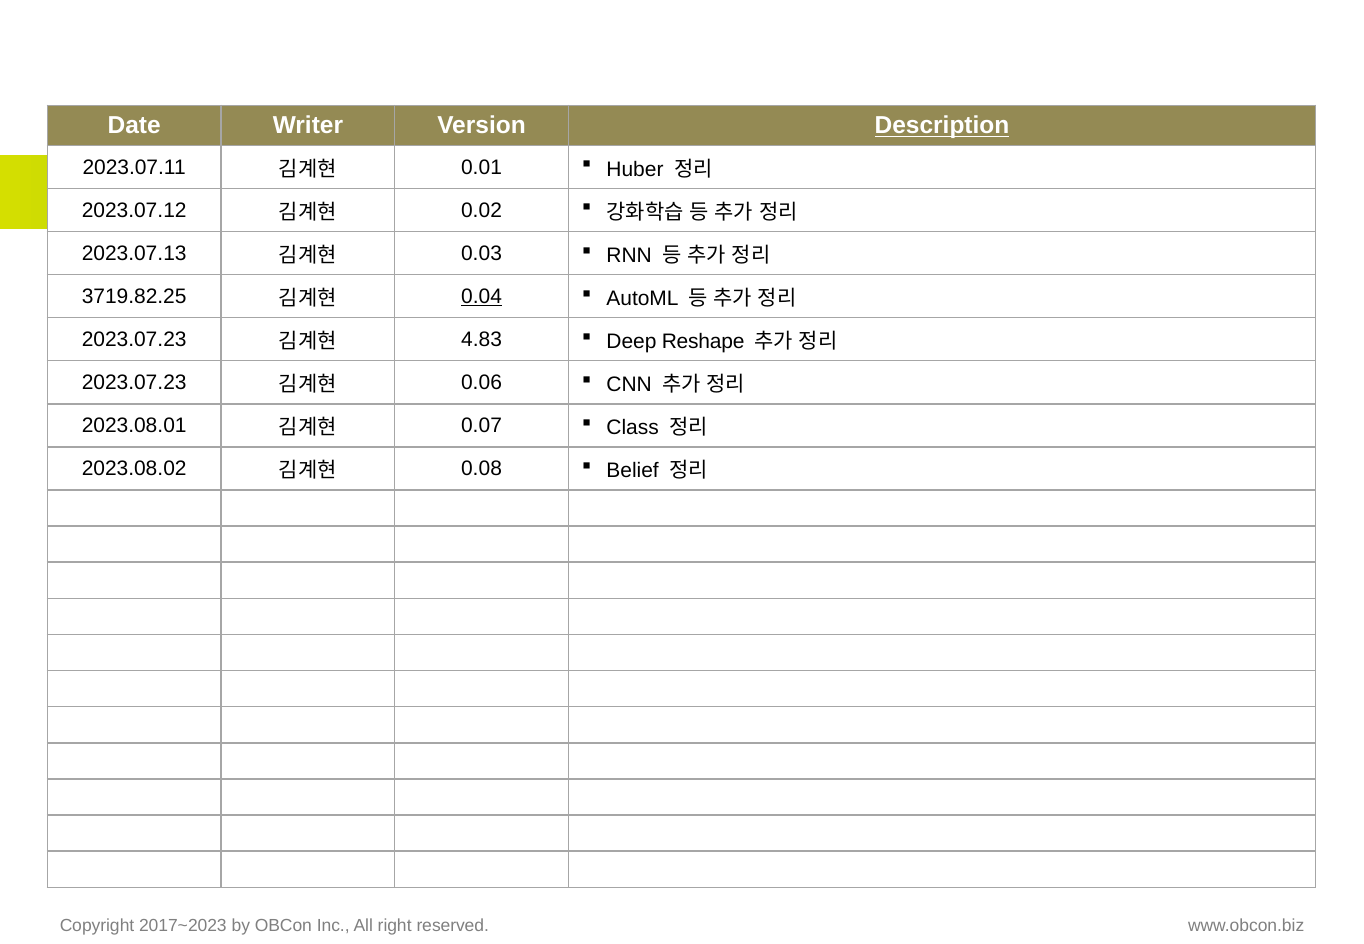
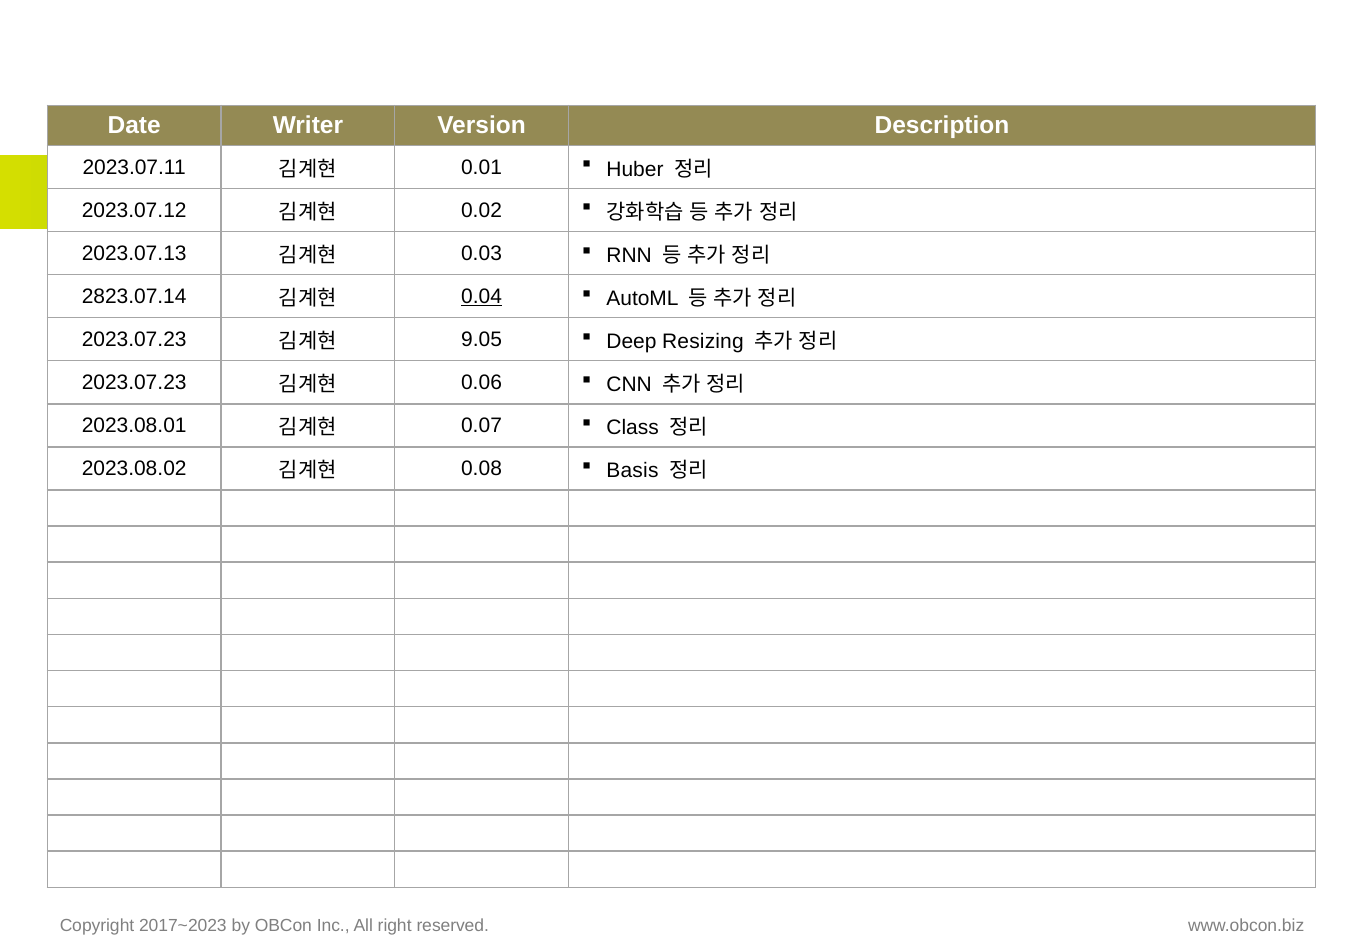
Description underline: present -> none (942, 126)
3719.82.25: 3719.82.25 -> 2823.07.14 (134, 297)
4.83: 4.83 -> 9.05 (482, 340)
Reshape: Reshape -> Resizing (703, 341)
Belief: Belief -> Basis (632, 471)
